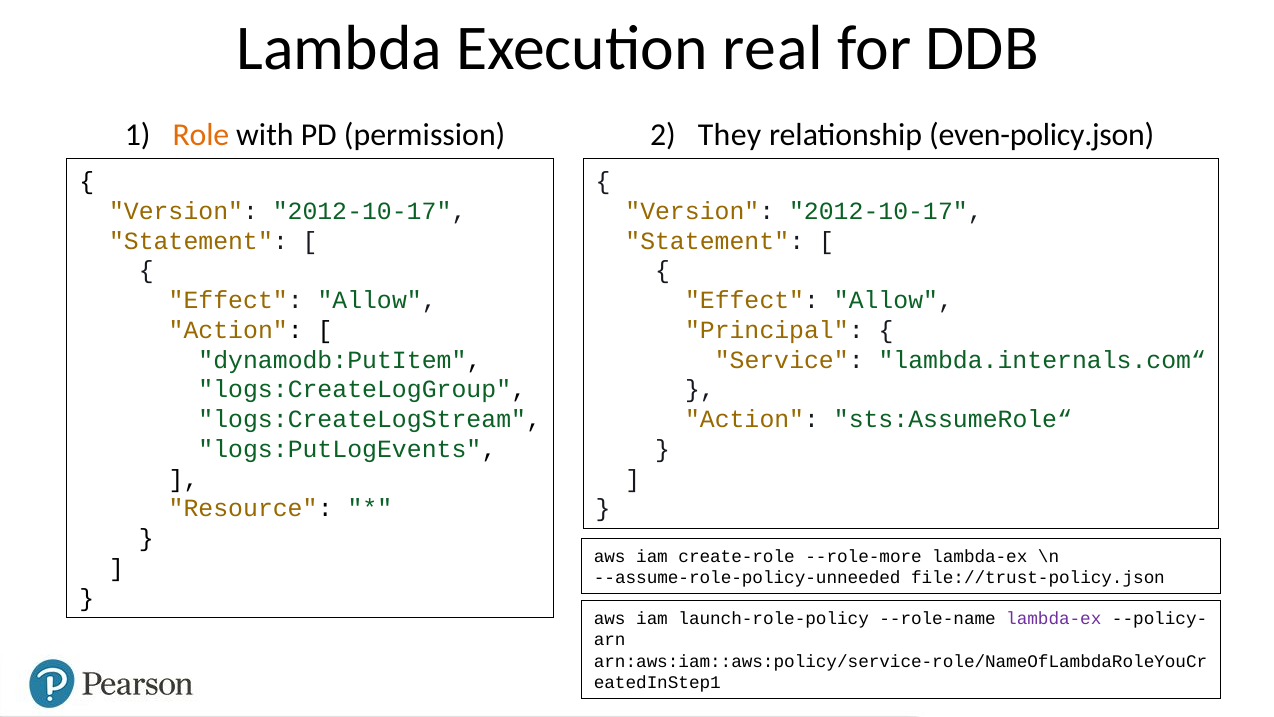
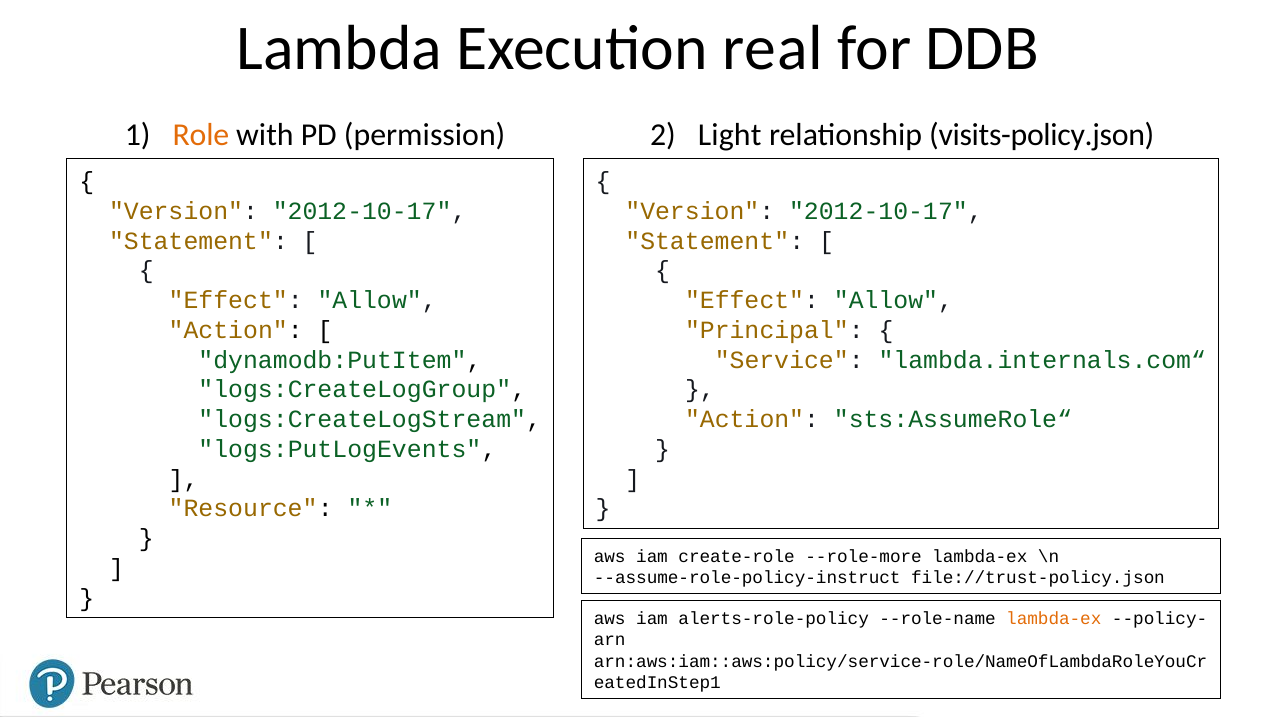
They: They -> Light (730, 135)
even-policy.json: even-policy.json -> visits-policy.json (1042, 135)
--assume-role-policy-unneeded: --assume-role-policy-unneeded -> --assume-role-policy-instruct (747, 577)
launch-role-policy: launch-role-policy -> alerts-role-policy (774, 618)
lambda-ex colour: purple -> orange (1054, 618)
